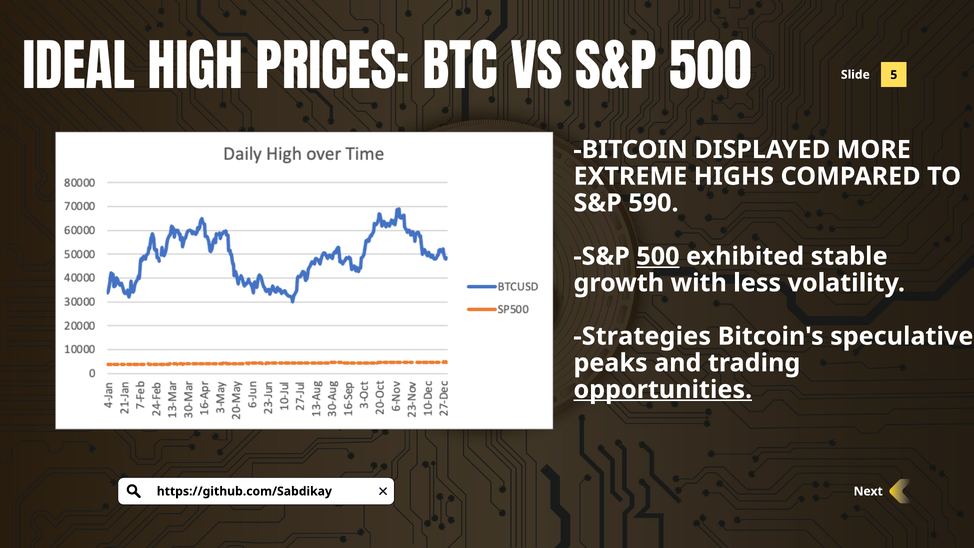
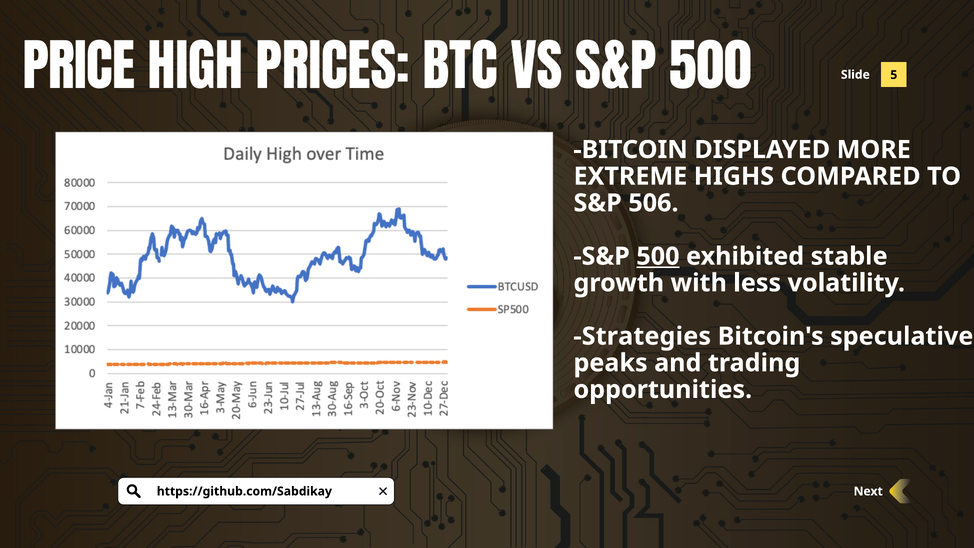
IDEAL: IDEAL -> PRICE (79, 70)
590: 590 -> 506 (653, 203)
opportunities underline: present -> none (663, 390)
